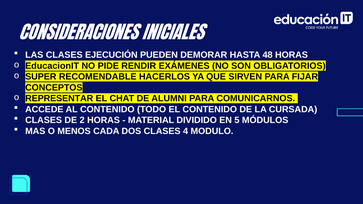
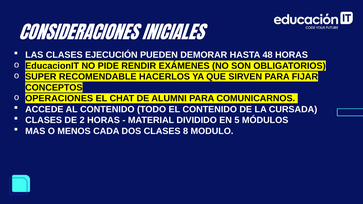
REPRESENTAR: REPRESENTAR -> OPERACIONES (59, 99)
4: 4 -> 8 (186, 131)
